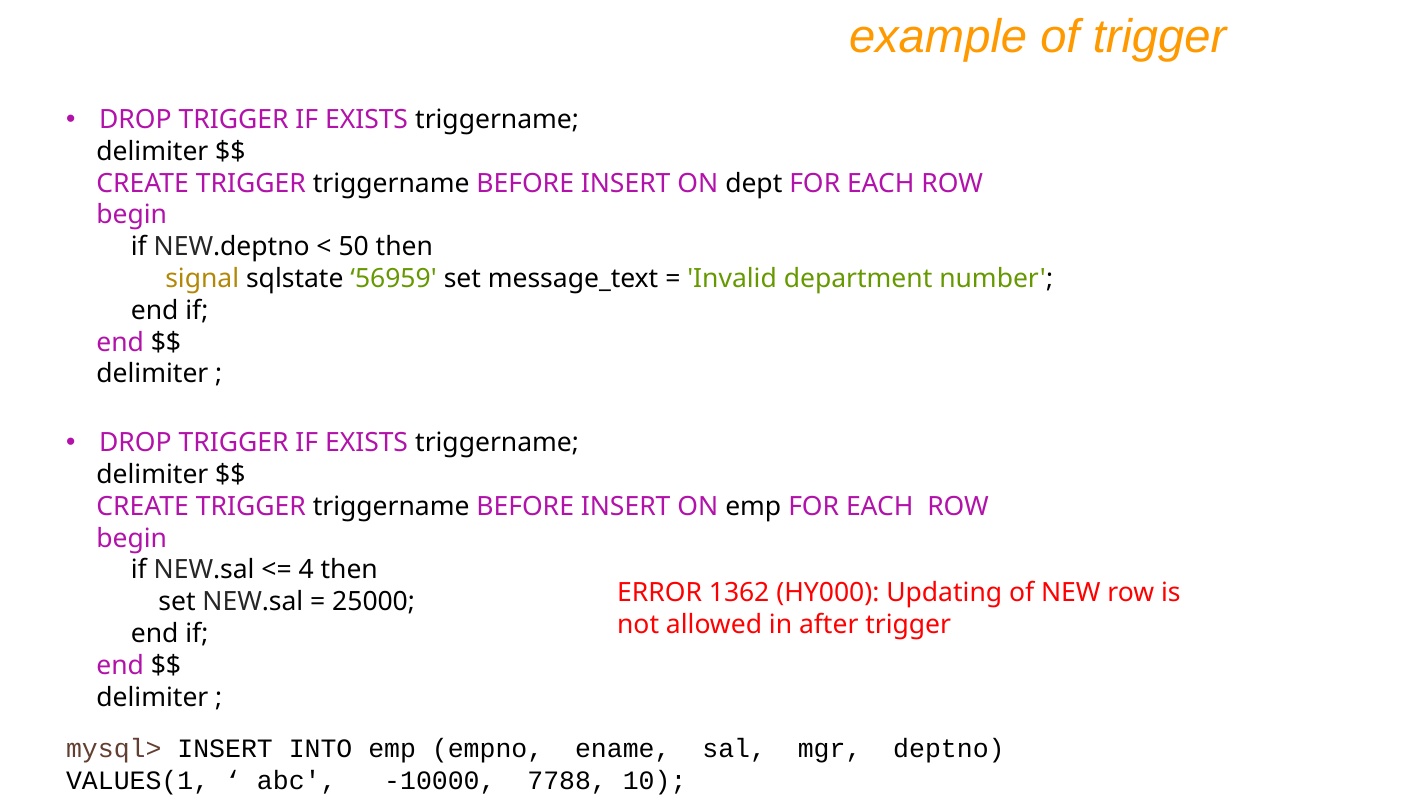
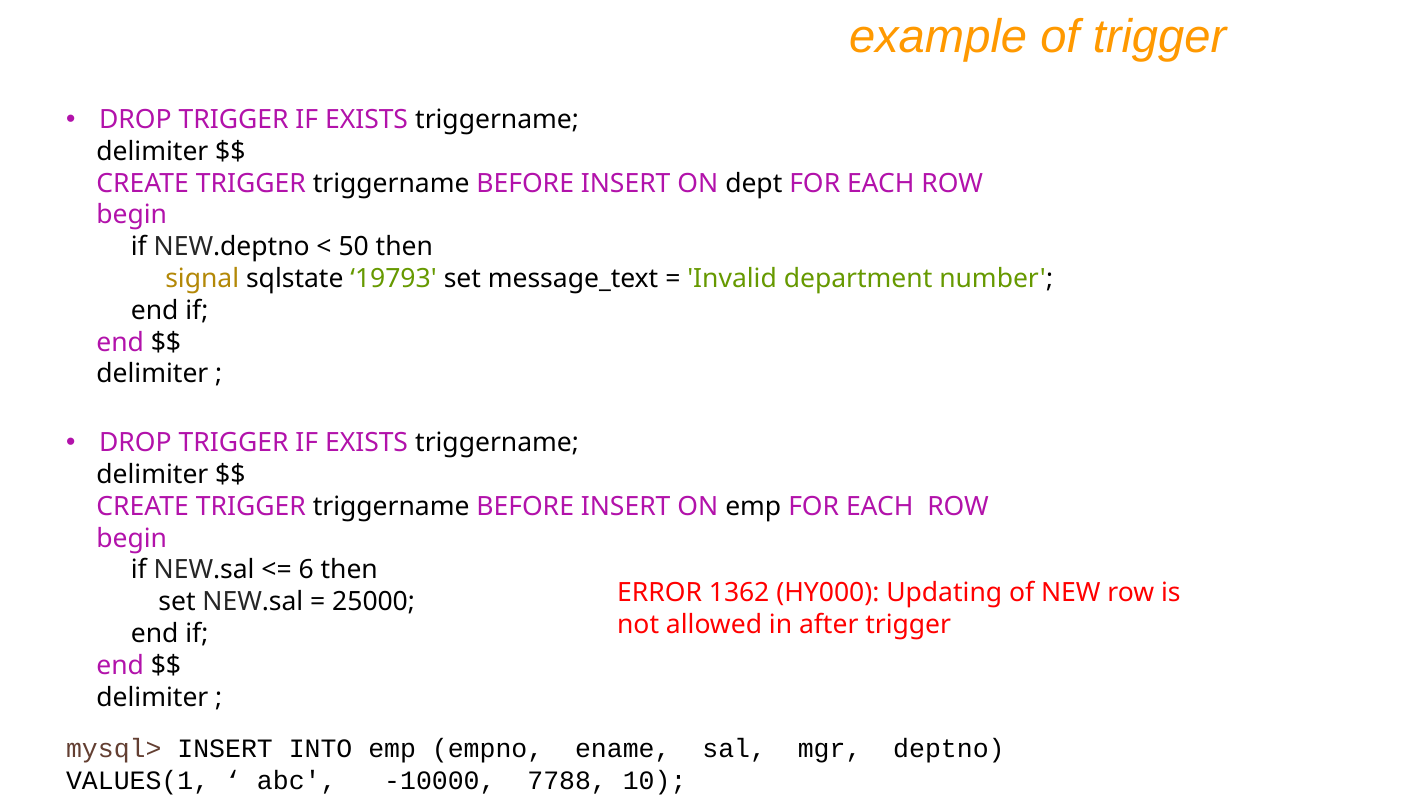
56959: 56959 -> 19793 (394, 279)
4: 4 -> 6 (306, 570)
